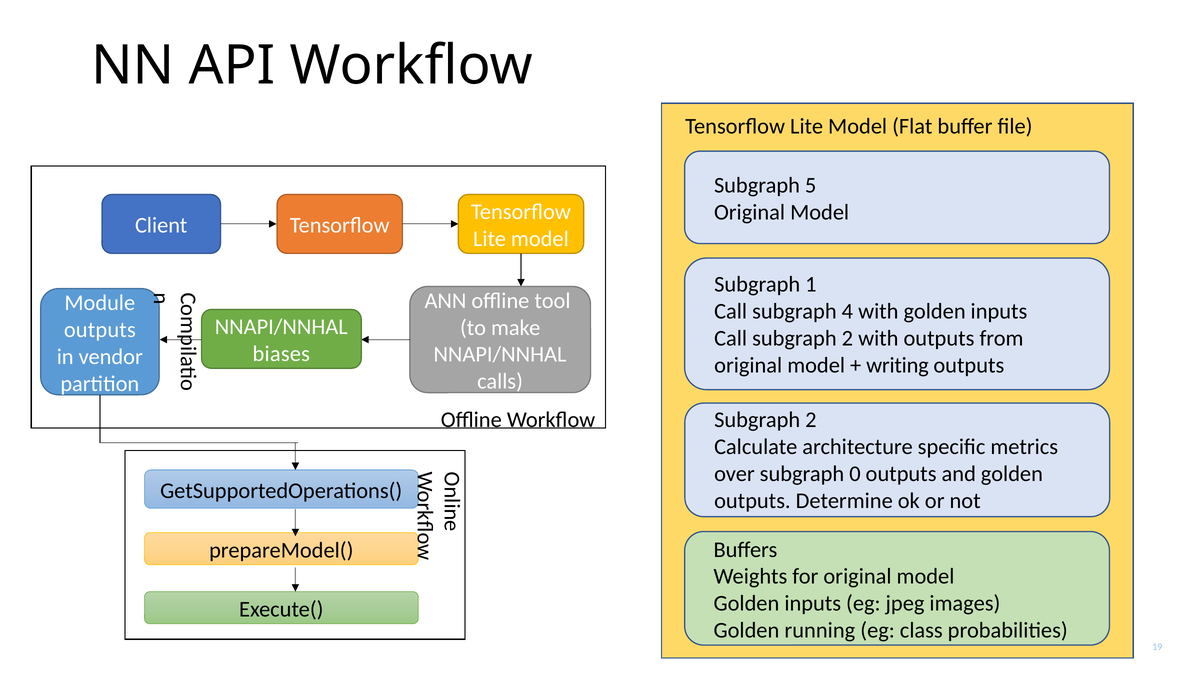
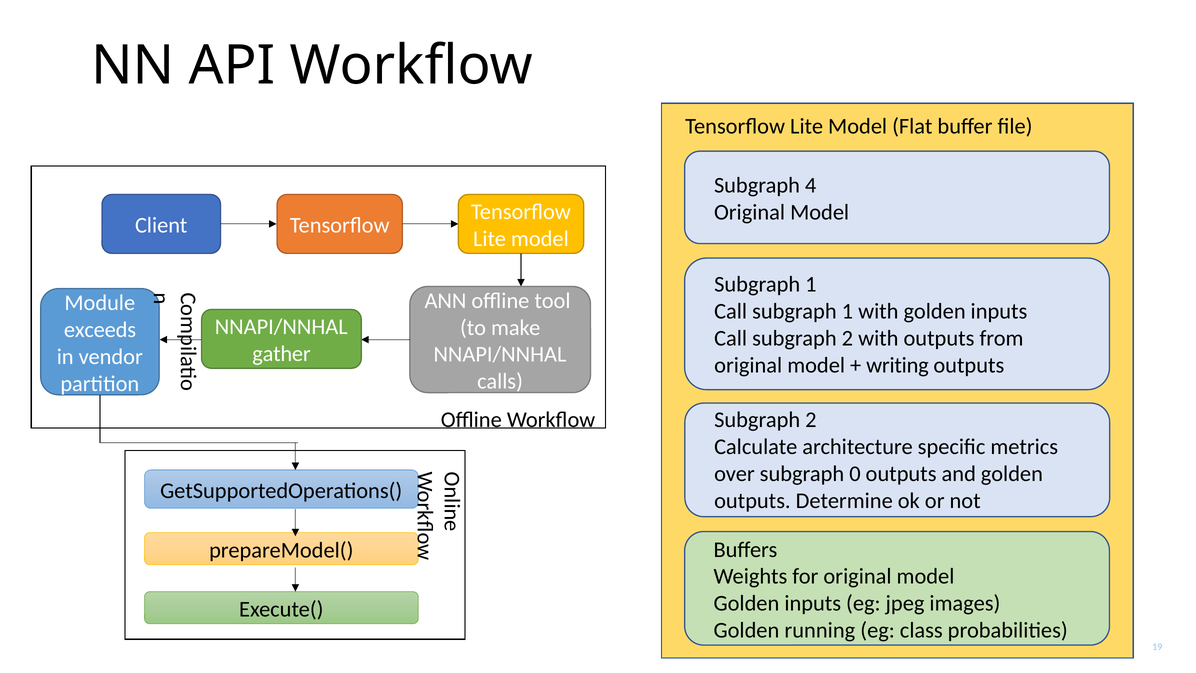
5: 5 -> 4 (811, 185)
Call subgraph 4: 4 -> 1 (847, 311)
outputs: outputs -> exceeds (100, 330)
biases: biases -> gather (282, 354)
